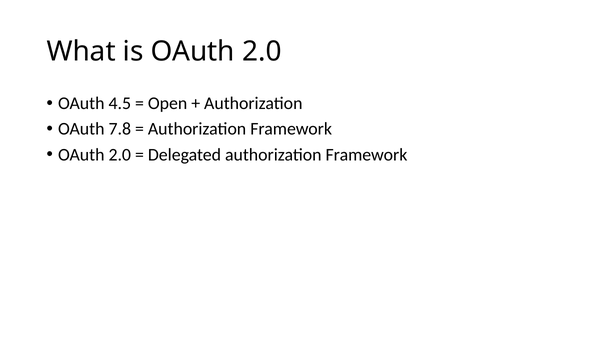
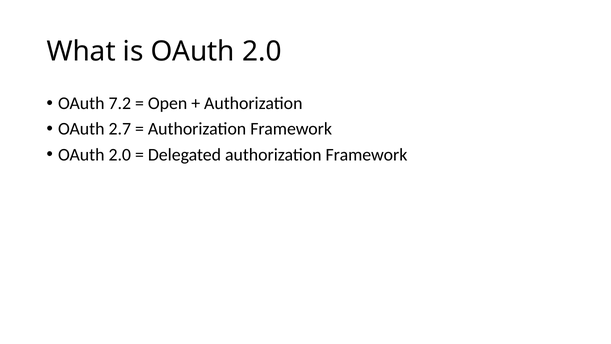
4.5: 4.5 -> 7.2 (120, 103)
7.8: 7.8 -> 2.7 (120, 129)
